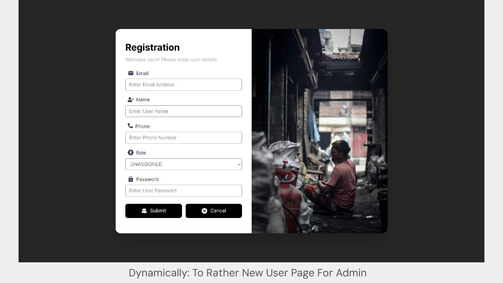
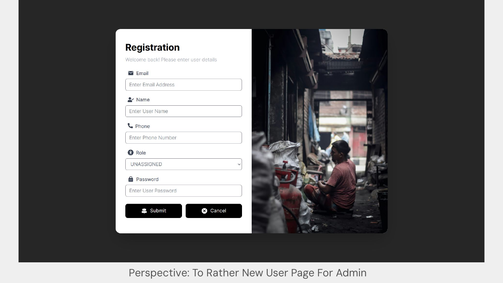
Dynamically: Dynamically -> Perspective (159, 273)
